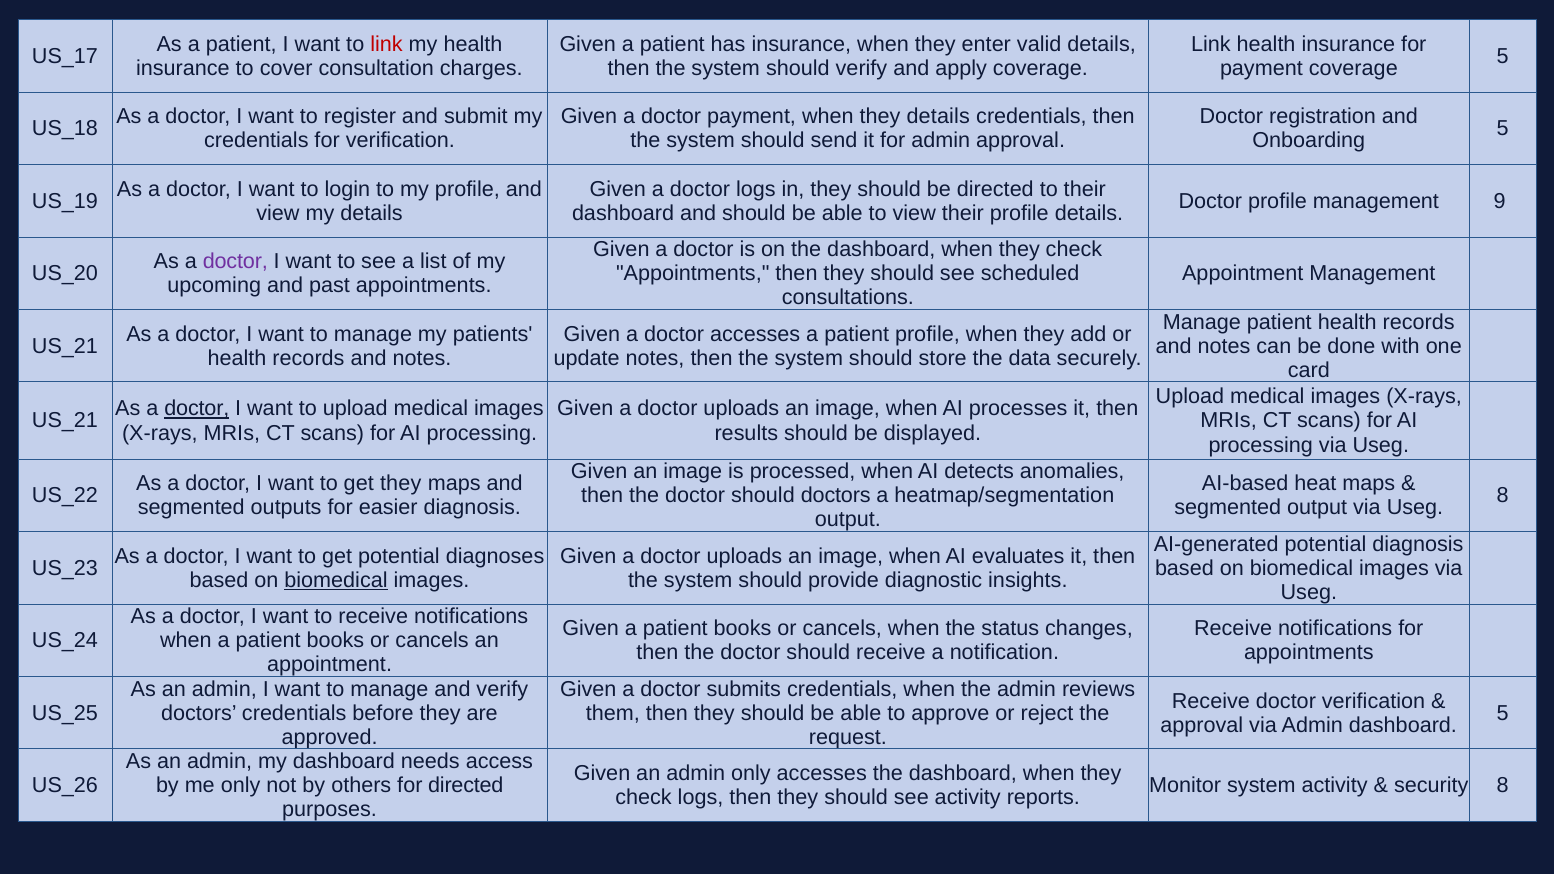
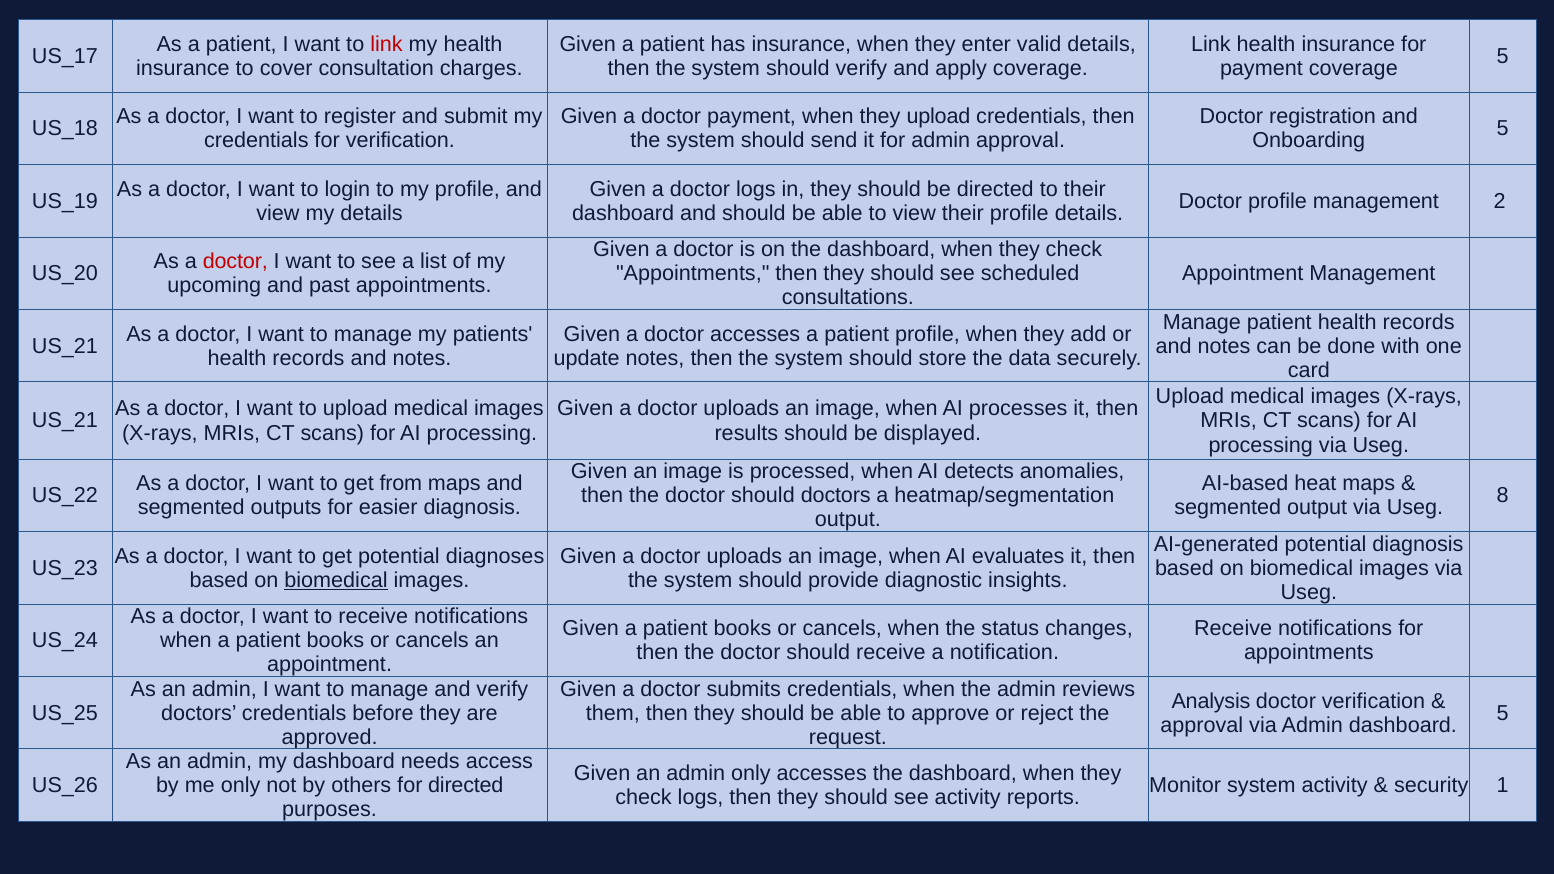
they details: details -> upload (938, 117)
9: 9 -> 2 (1500, 201)
doctor colour: purple -> red (235, 262)
doctor underline: present -> none (197, 409)
get they: they -> from (401, 484)
Receive: Receive -> Analysis (1211, 701)
security 8: 8 -> 1 (1503, 786)
